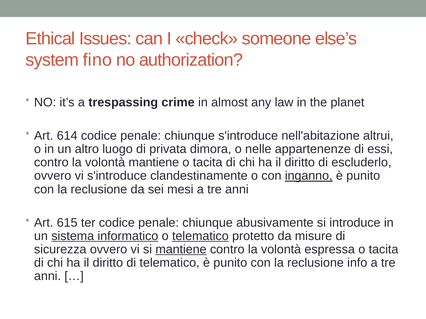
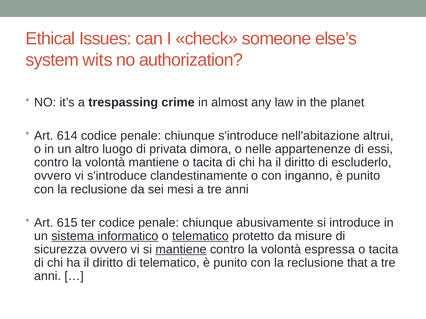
fino: fino -> wits (98, 60)
inganno underline: present -> none (309, 176)
info: info -> that (357, 263)
